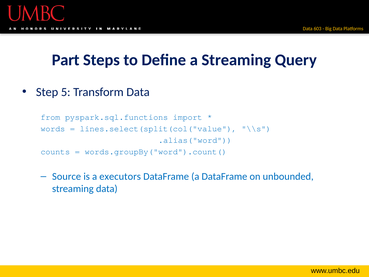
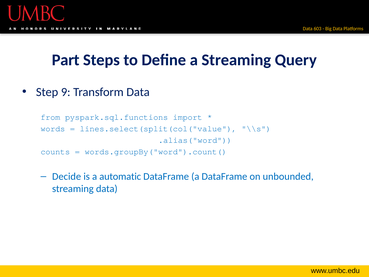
5: 5 -> 9 (66, 92)
Source: Source -> Decide (67, 176)
executors: executors -> automatic (120, 176)
